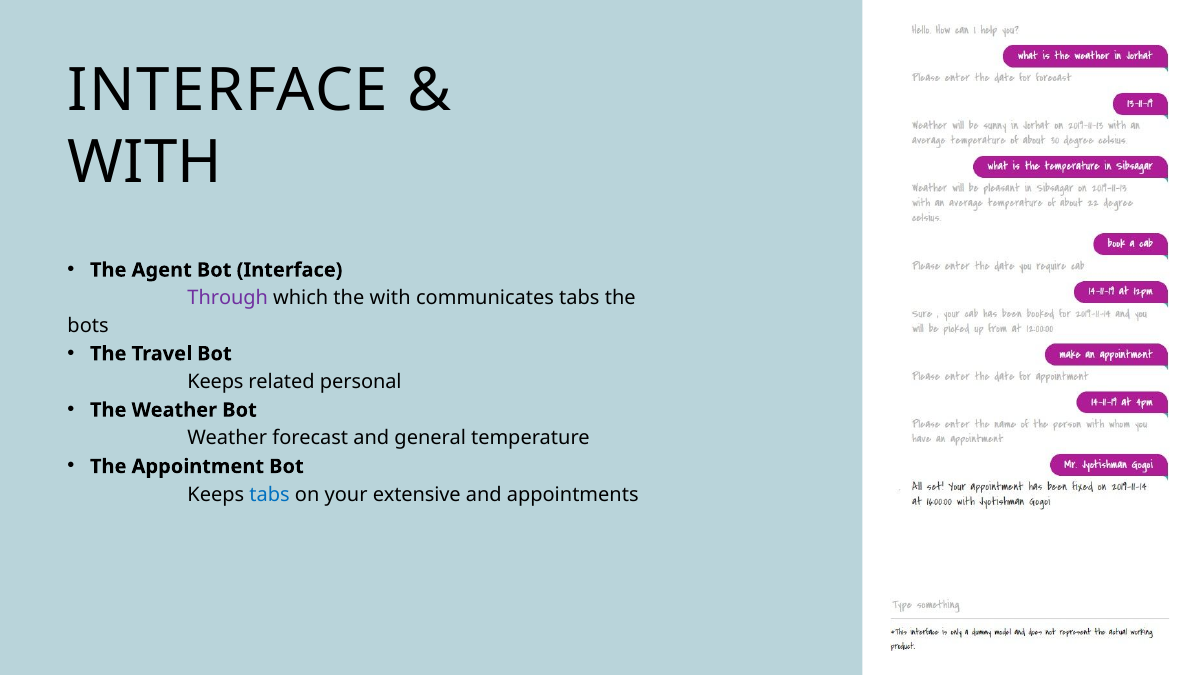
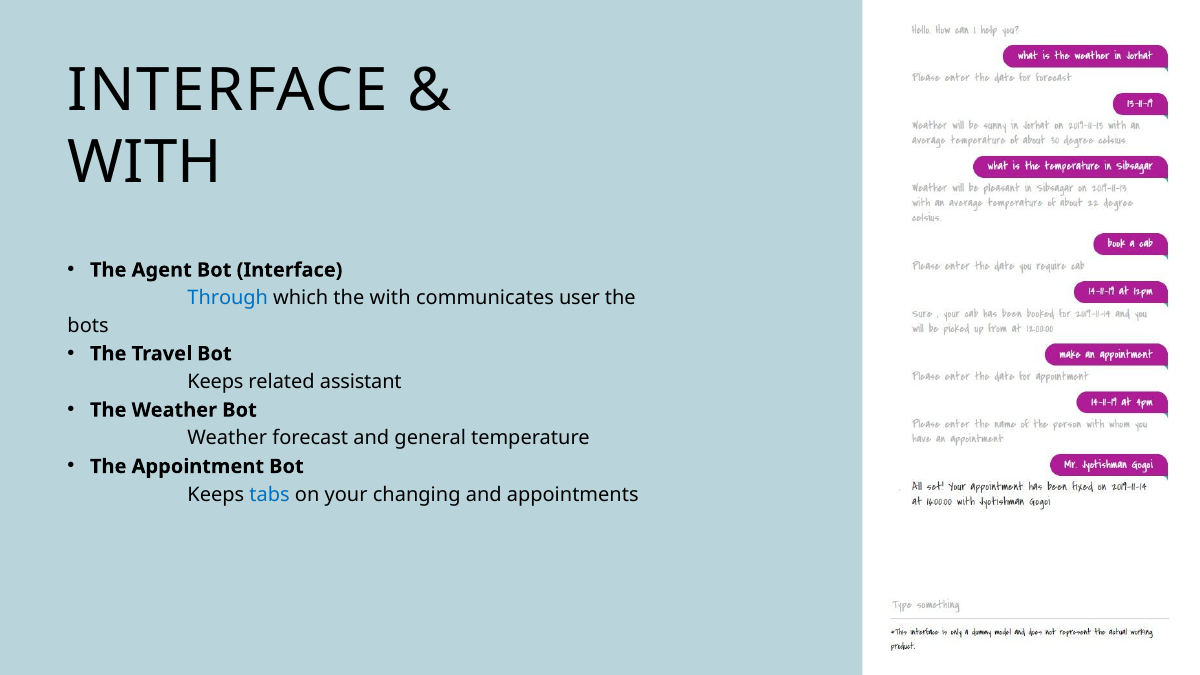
Through colour: purple -> blue (228, 298)
communicates tabs: tabs -> user (579, 298)
personal: personal -> assistant (361, 382)
extensive: extensive -> changing (417, 495)
